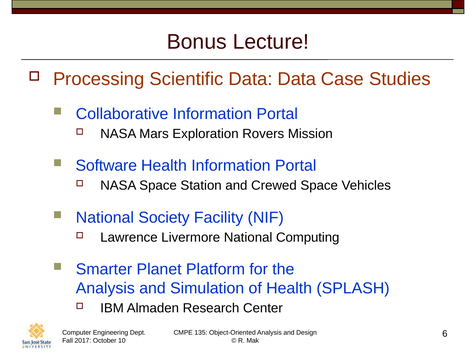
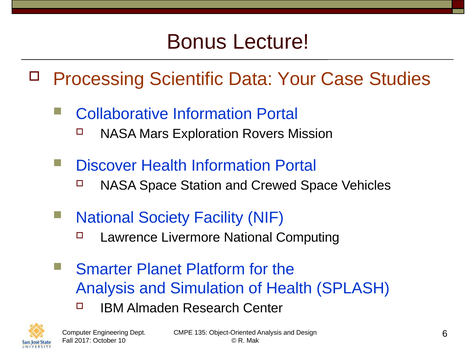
Data Data: Data -> Your (297, 79)
Software: Software -> Discover (106, 166)
